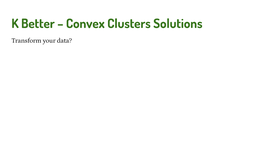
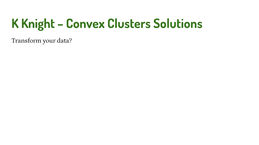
Better: Better -> Knight (38, 24)
